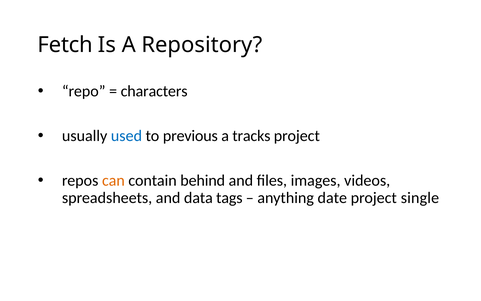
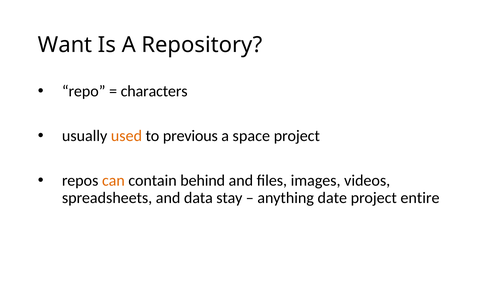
Fetch: Fetch -> Want (65, 45)
used colour: blue -> orange (126, 136)
tracks: tracks -> space (251, 136)
tags: tags -> stay (229, 198)
single: single -> entire (420, 198)
